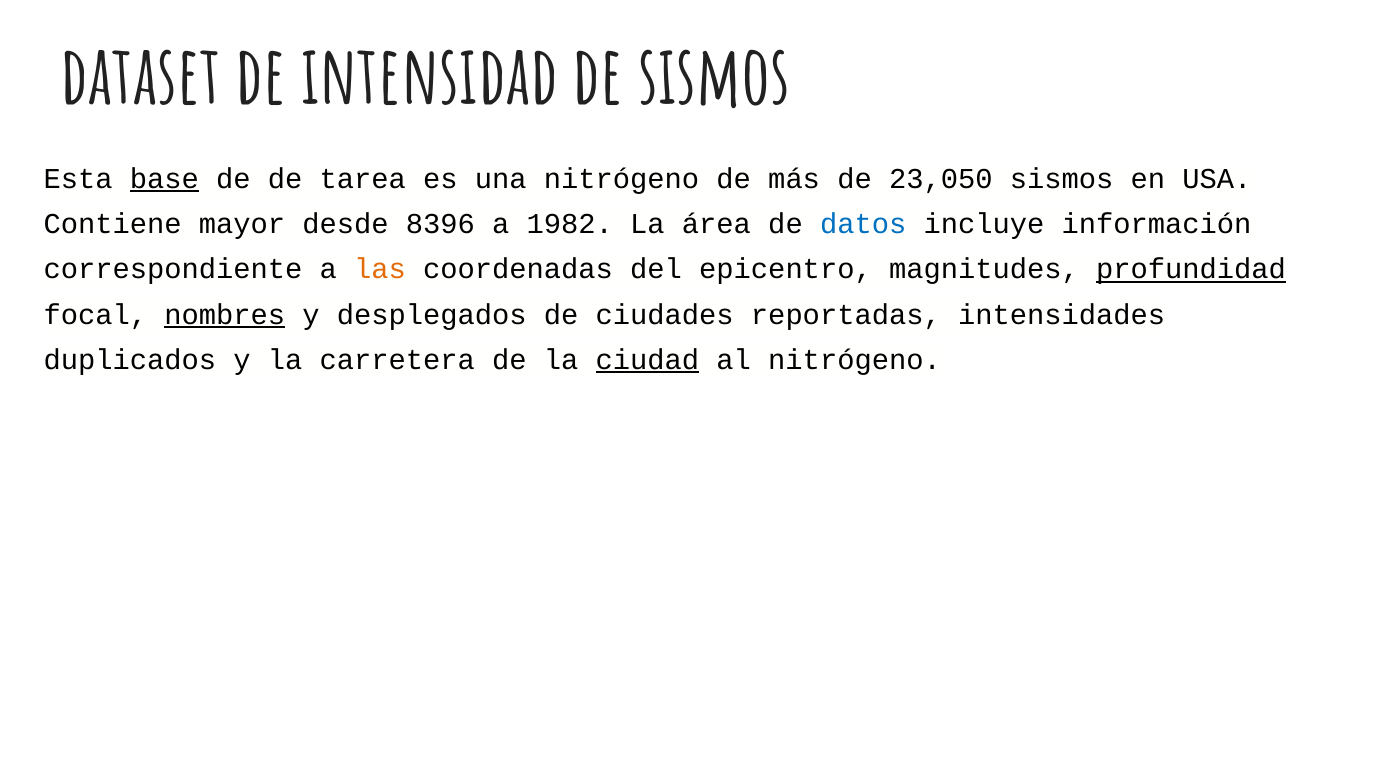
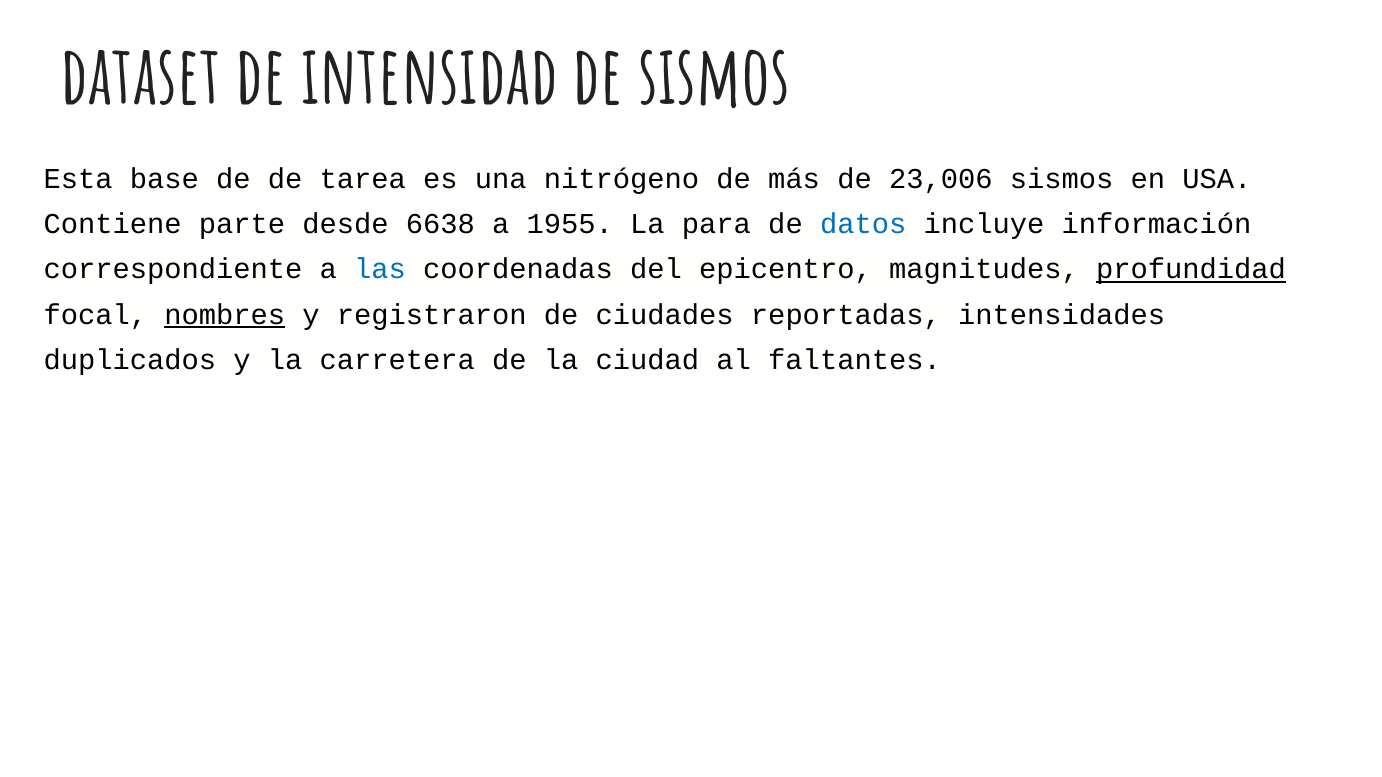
base underline: present -> none (164, 179)
23,050: 23,050 -> 23,006 (941, 179)
mayor: mayor -> parte (242, 224)
8396: 8396 -> 6638 (440, 224)
1982: 1982 -> 1955 (570, 224)
área: área -> para (716, 224)
las colour: orange -> blue (380, 270)
desplegados: desplegados -> registraron (432, 315)
ciudad underline: present -> none (647, 360)
al nitrógeno: nitrógeno -> faltantes (855, 360)
